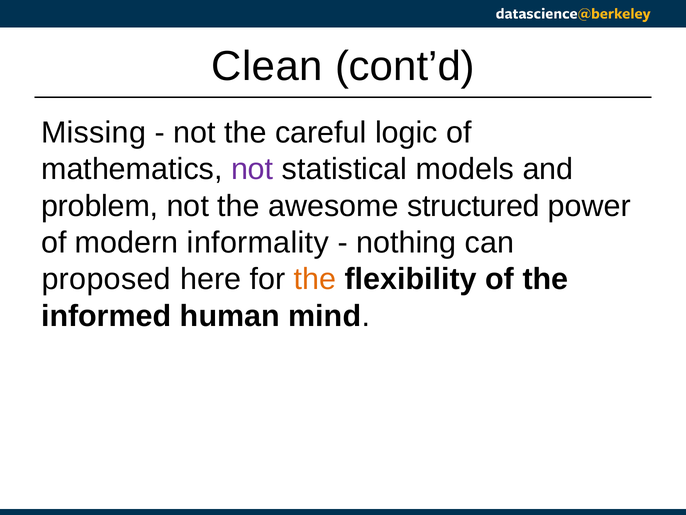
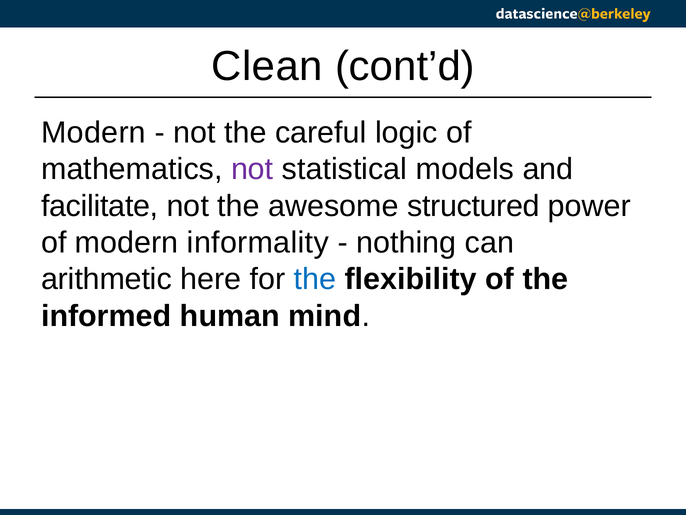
Missing: Missing -> Modern (94, 133)
problem: problem -> facilitate (100, 206)
proposed: proposed -> arithmetic (106, 279)
the colour: orange -> blue (315, 279)
